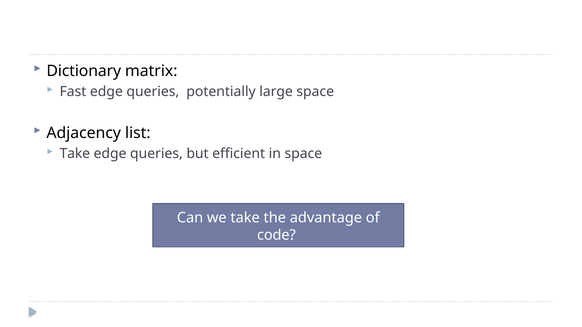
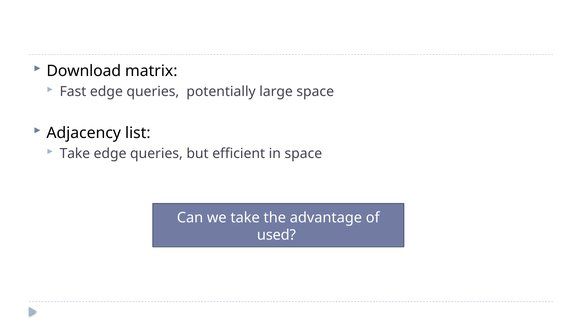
Dictionary: Dictionary -> Download (84, 71)
code: code -> used (276, 235)
